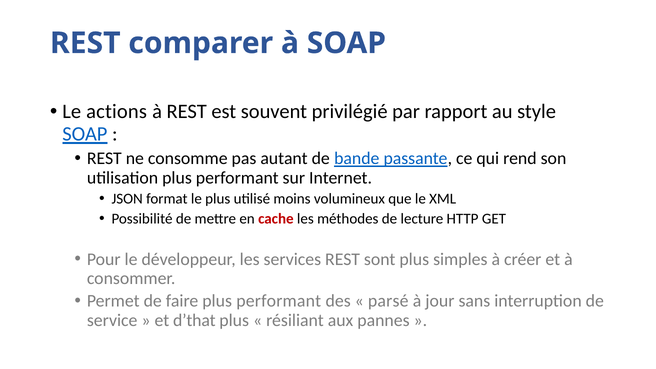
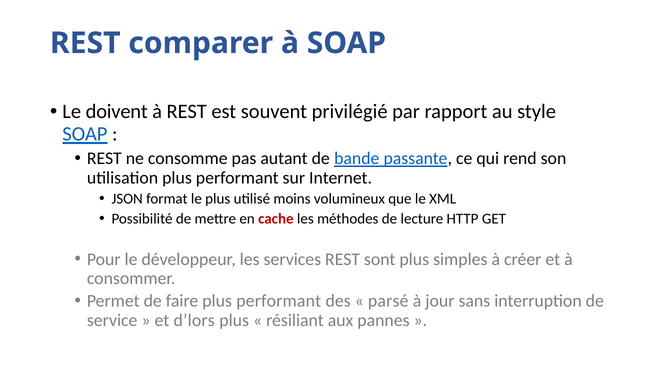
actions: actions -> doivent (117, 112)
d’that: d’that -> d’lors (194, 320)
